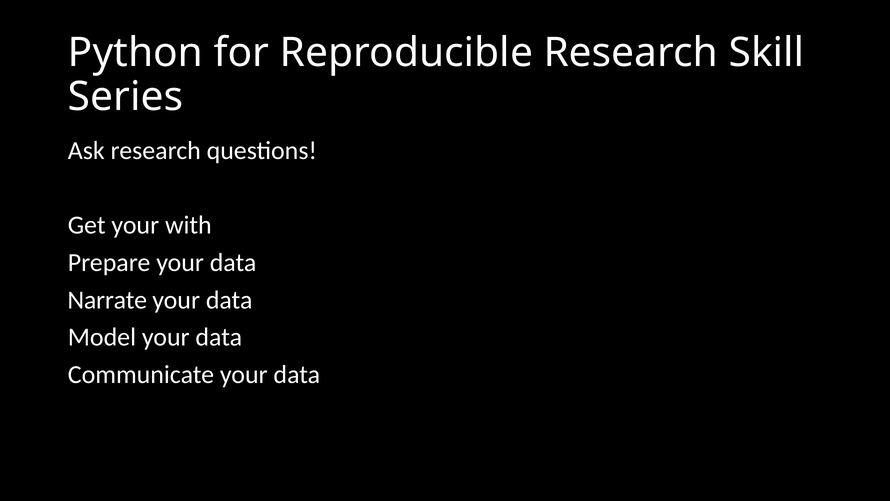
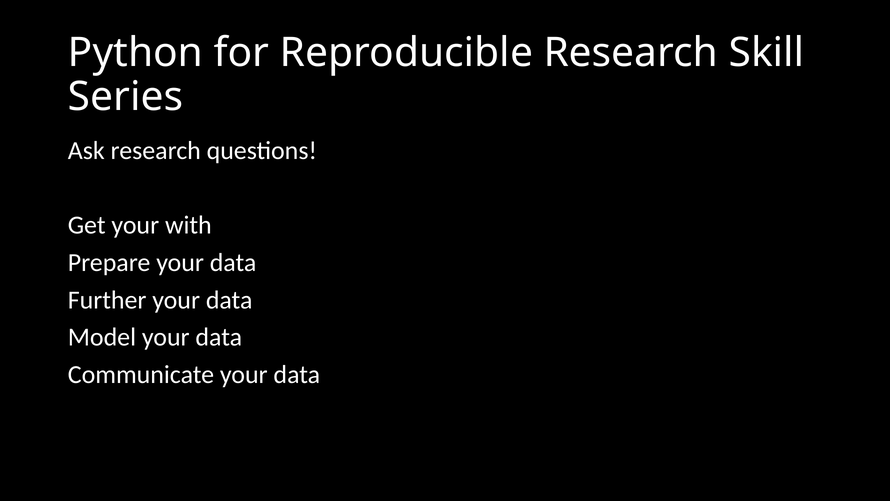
Narrate: Narrate -> Further (107, 300)
